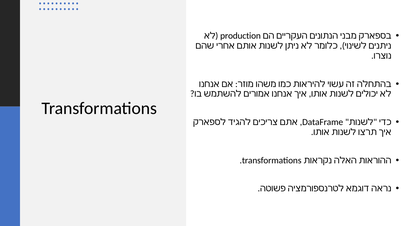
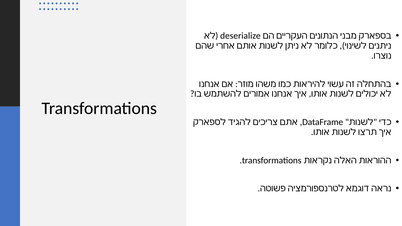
production: production -> deserialize (240, 36)
